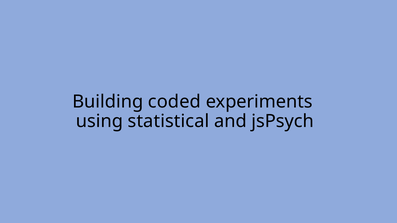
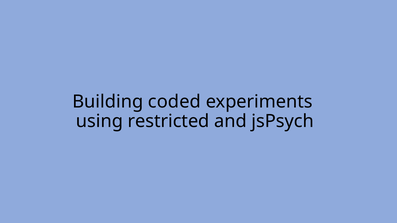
statistical: statistical -> restricted (169, 121)
